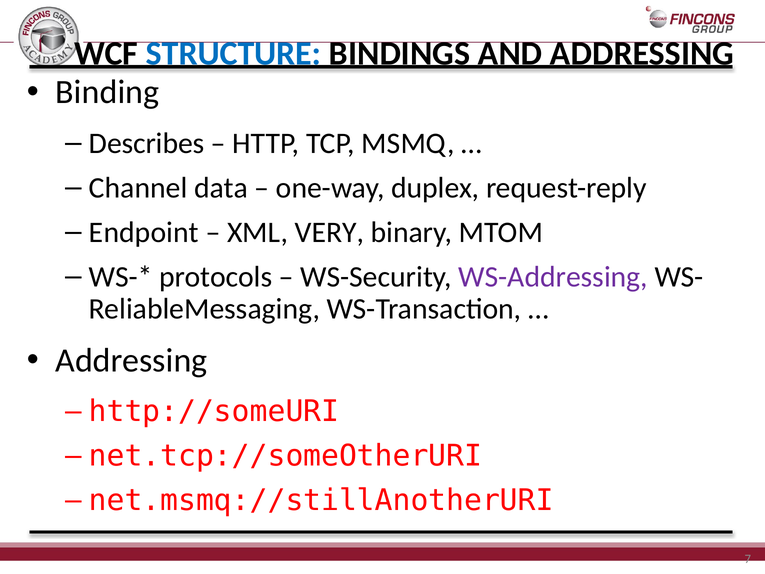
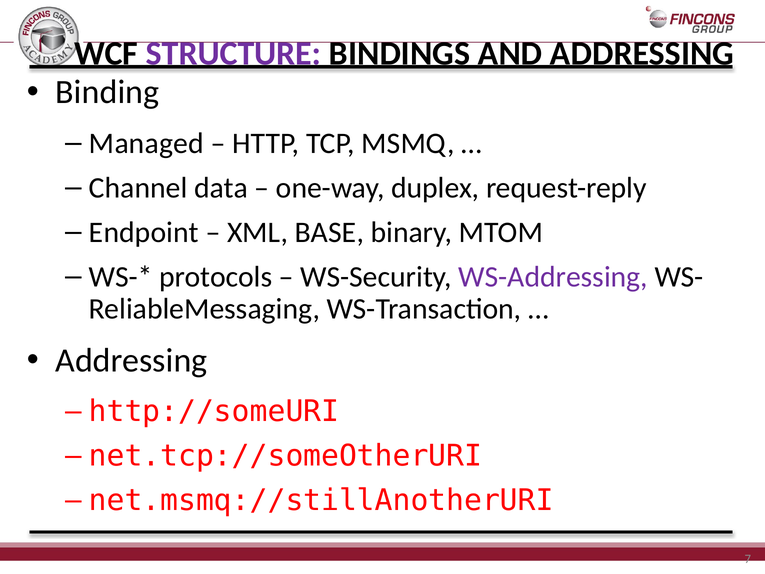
STRUCTURE colour: blue -> purple (234, 53)
Describes: Describes -> Managed (146, 143)
VERY: VERY -> BASE (329, 232)
